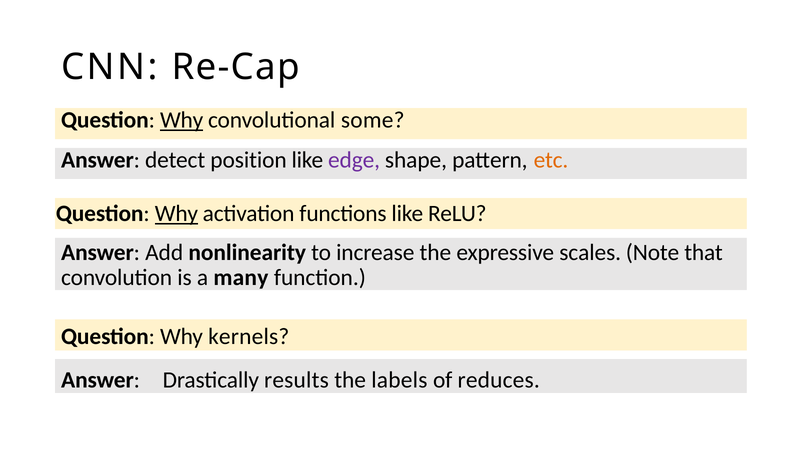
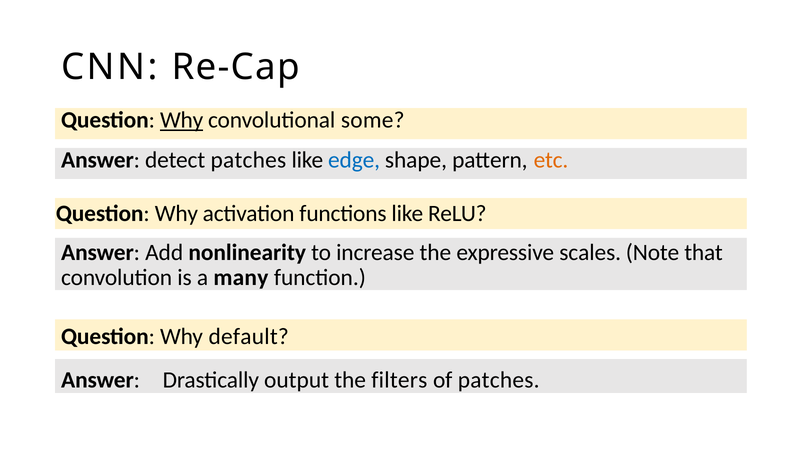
detect position: position -> patches (248, 160)
edge colour: purple -> blue (354, 160)
Why underline: present -> none (176, 214)
kernels: kernels -> default (249, 337)
results: results -> output (297, 380)
labels: labels -> filters (399, 380)
of reduces: reduces -> patches (499, 380)
